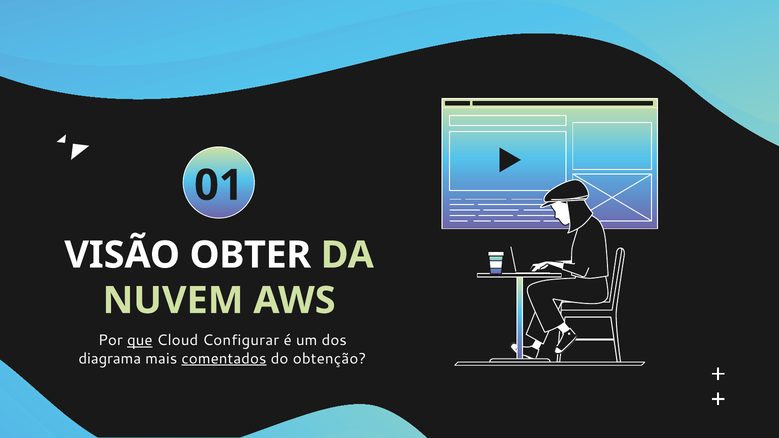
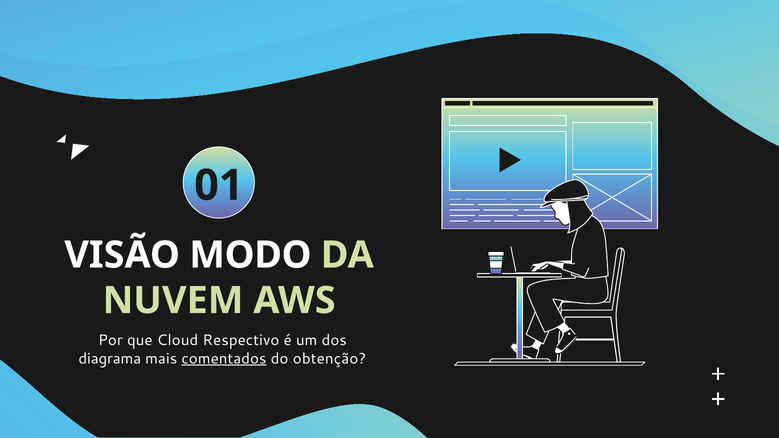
OBTER: OBTER -> MODO (250, 255)
que underline: present -> none (140, 340)
Configurar: Configurar -> Respectivo (241, 340)
